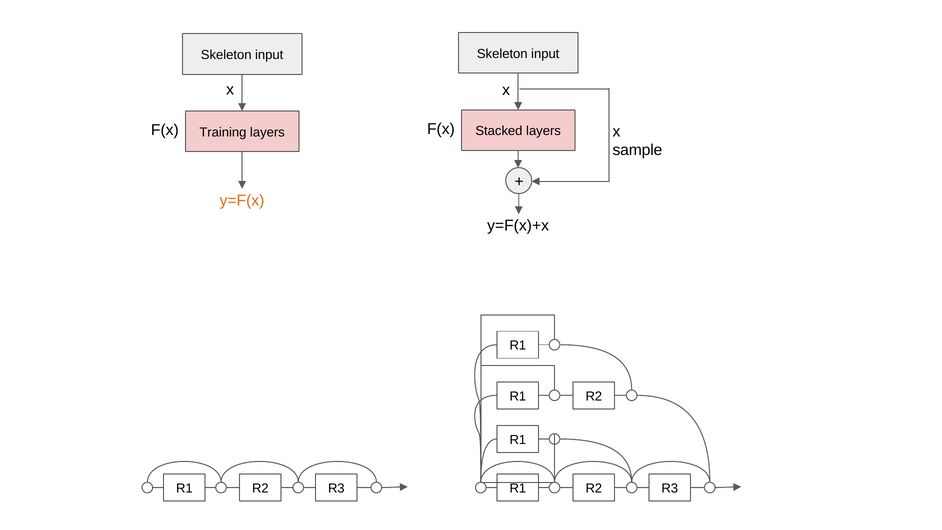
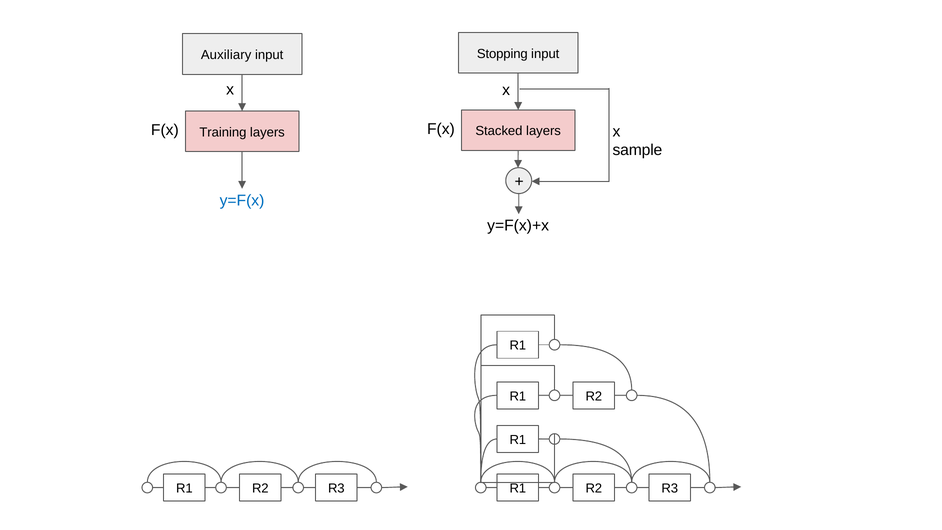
Skeleton: Skeleton -> Stopping (502, 54)
Skeleton: Skeleton -> Auxiliary (226, 55)
y=F(x colour: orange -> blue (242, 200)
